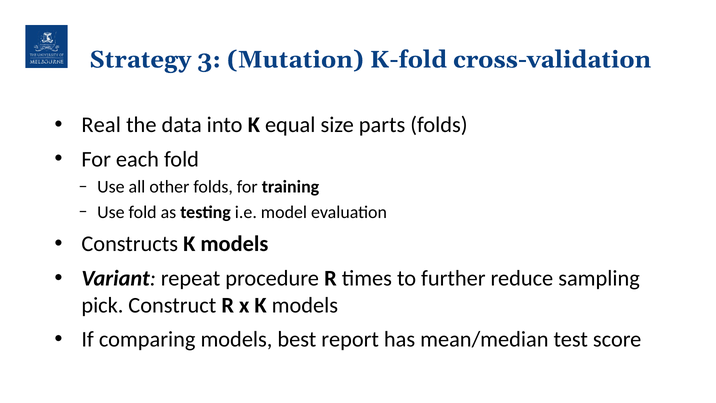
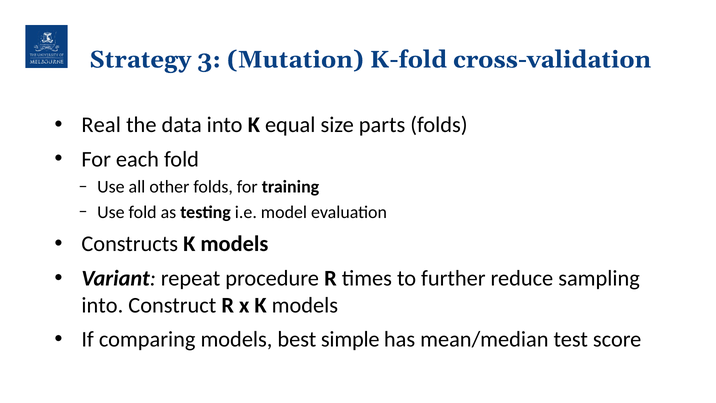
pick: pick -> into (102, 305)
report: report -> simple (350, 339)
